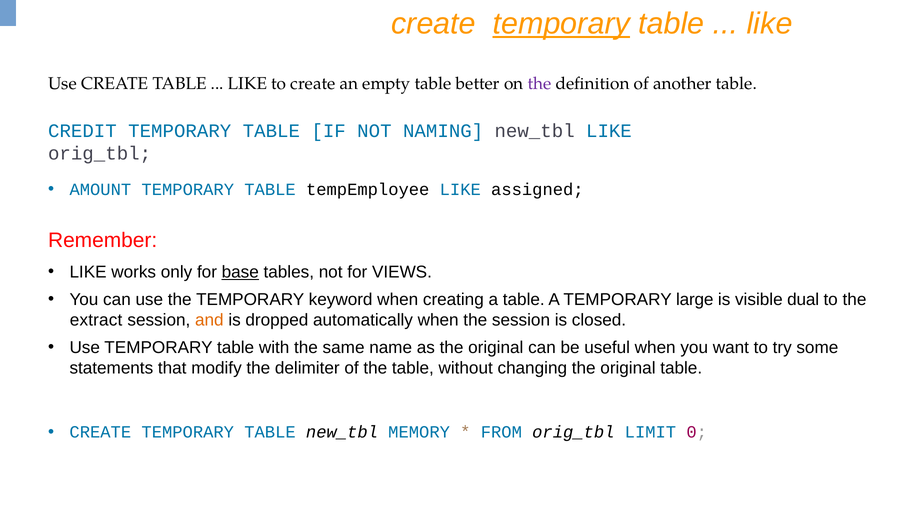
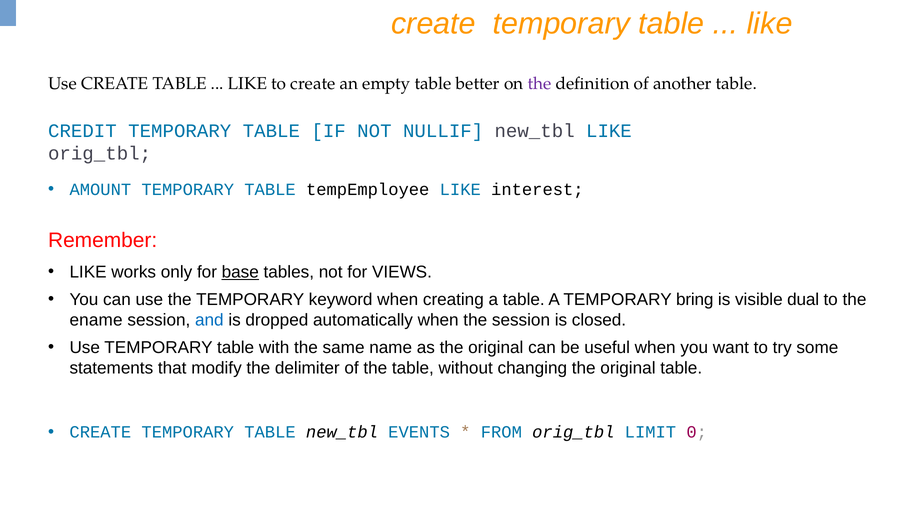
temporary underline: present -> none (561, 24)
NAMING: NAMING -> NULLIF (443, 131)
assigned: assigned -> interest (537, 190)
large: large -> bring (695, 300)
extract: extract -> ename (96, 320)
and colour: orange -> blue (209, 320)
MEMORY: MEMORY -> EVENTS (419, 432)
